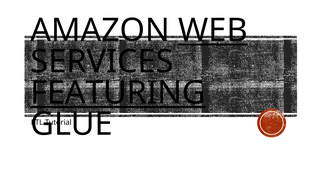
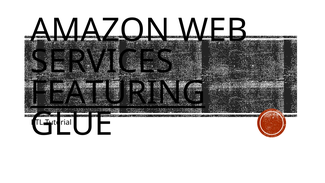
WEB underline: present -> none (213, 30)
